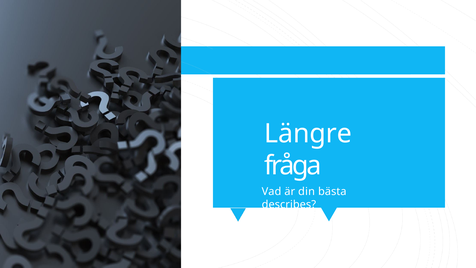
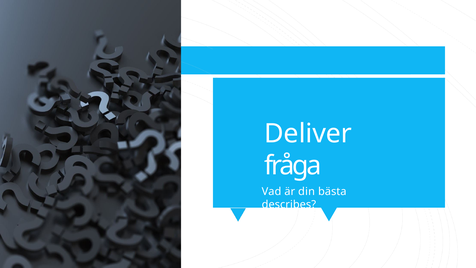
Längre: Längre -> Deliver (308, 133)
